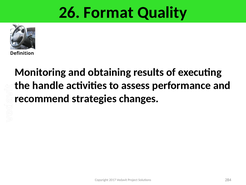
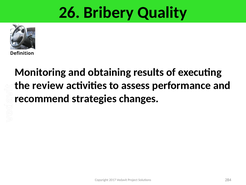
Format: Format -> Bribery (109, 12)
handle: handle -> review (48, 85)
